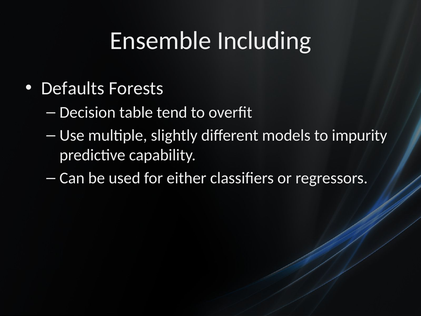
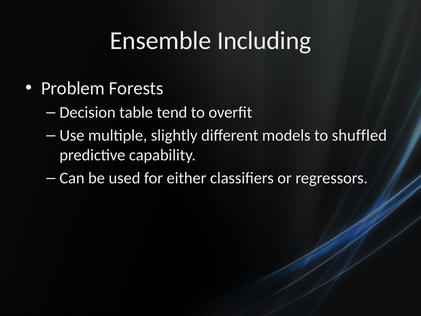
Defaults: Defaults -> Problem (73, 88)
impurity: impurity -> shuffled (359, 135)
